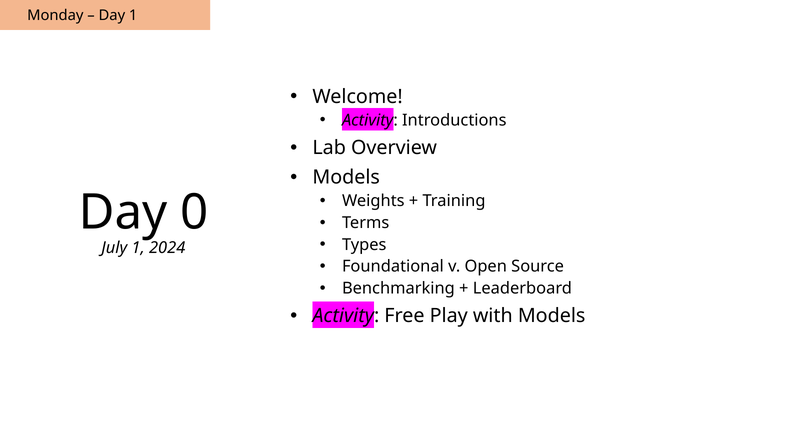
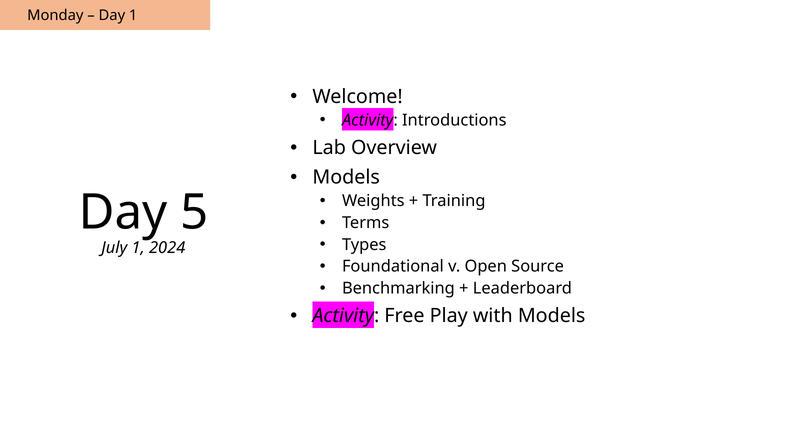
0: 0 -> 5 (194, 212)
